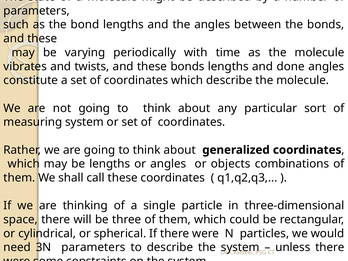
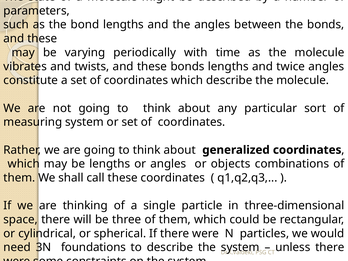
done: done -> twice (291, 66)
3N parameters: parameters -> foundations (94, 247)
